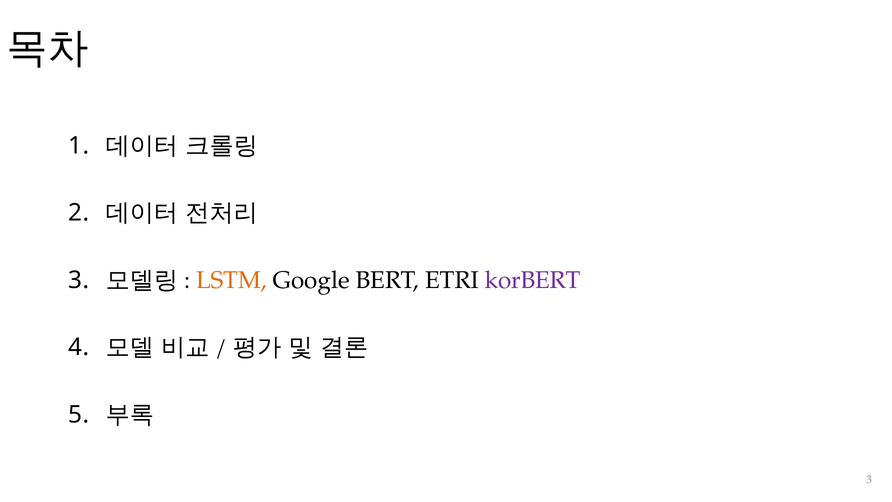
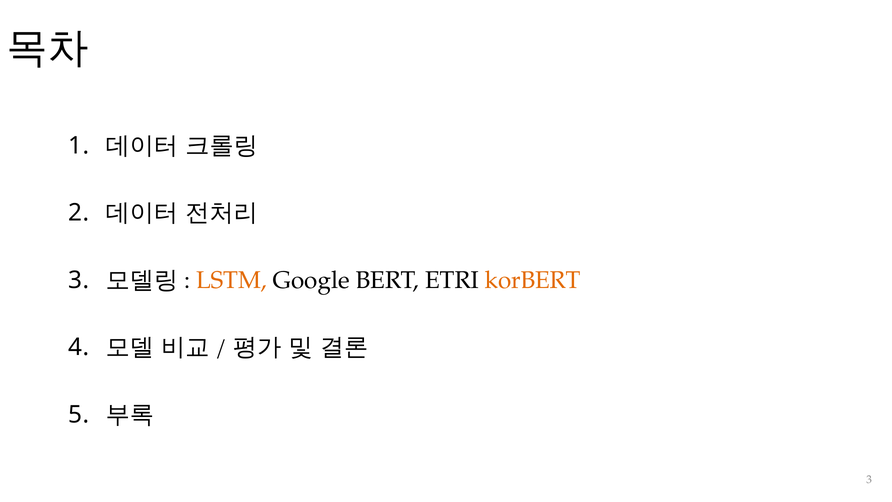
korBERT colour: purple -> orange (533, 280)
